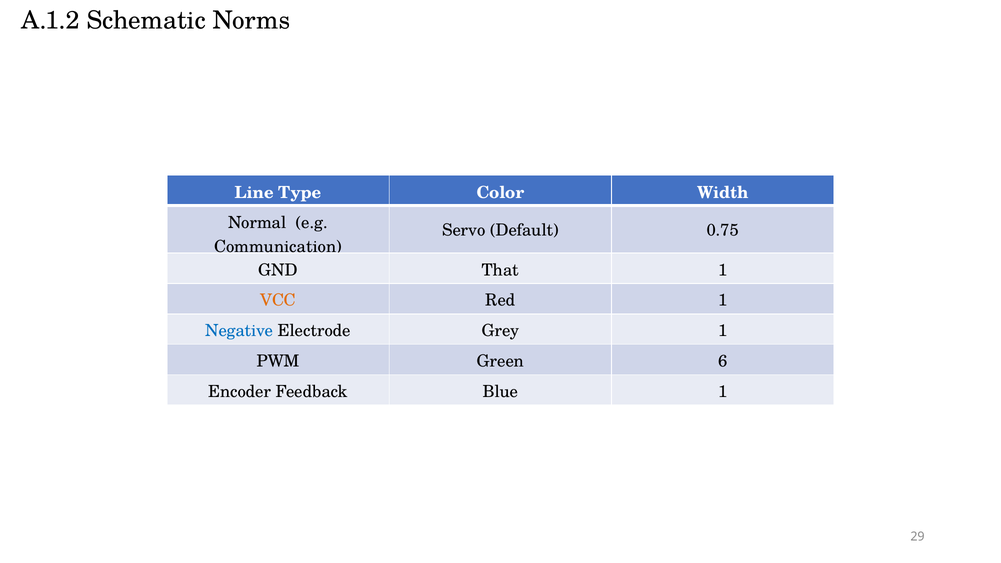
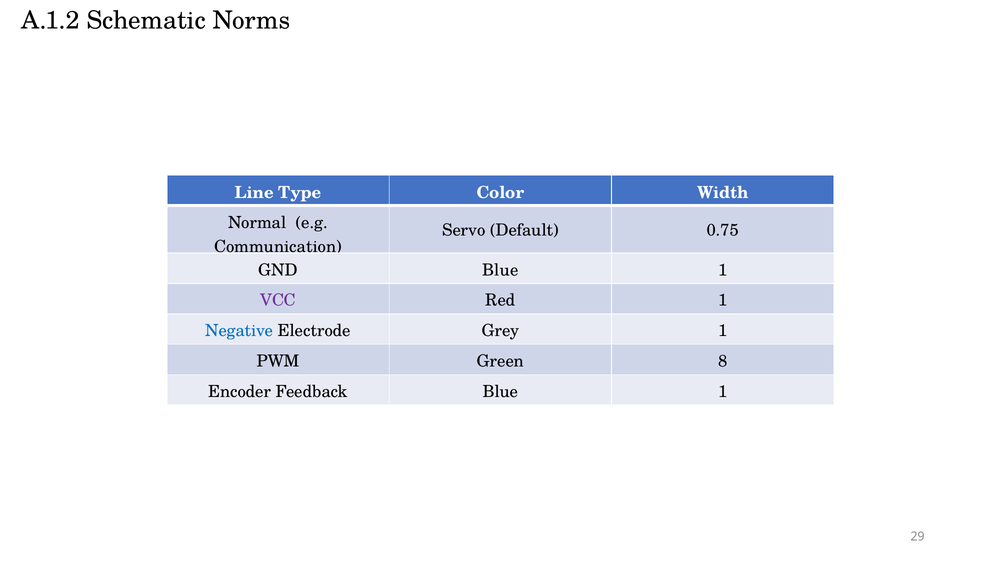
GND That: That -> Blue (500, 270)
VCC colour: orange -> purple (278, 301)
6: 6 -> 8 (723, 361)
